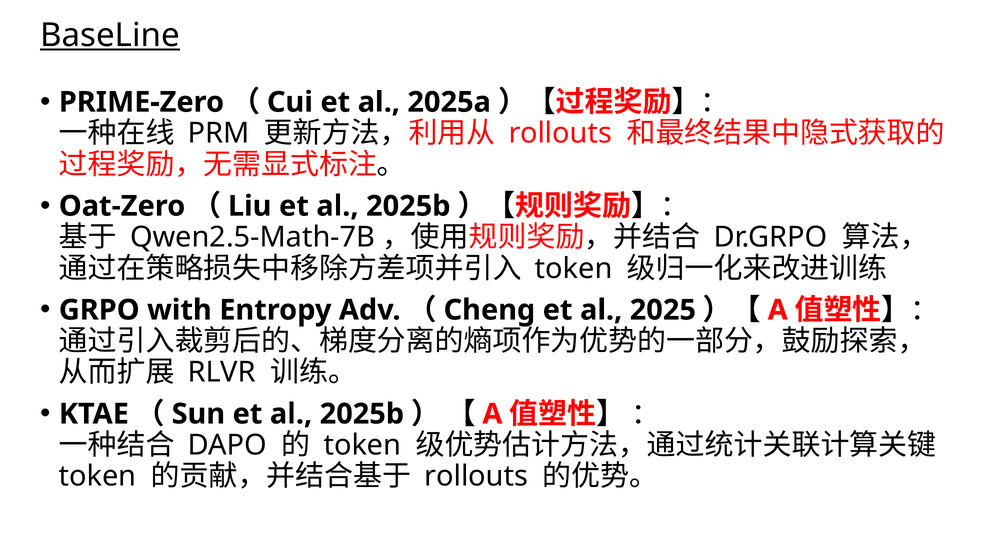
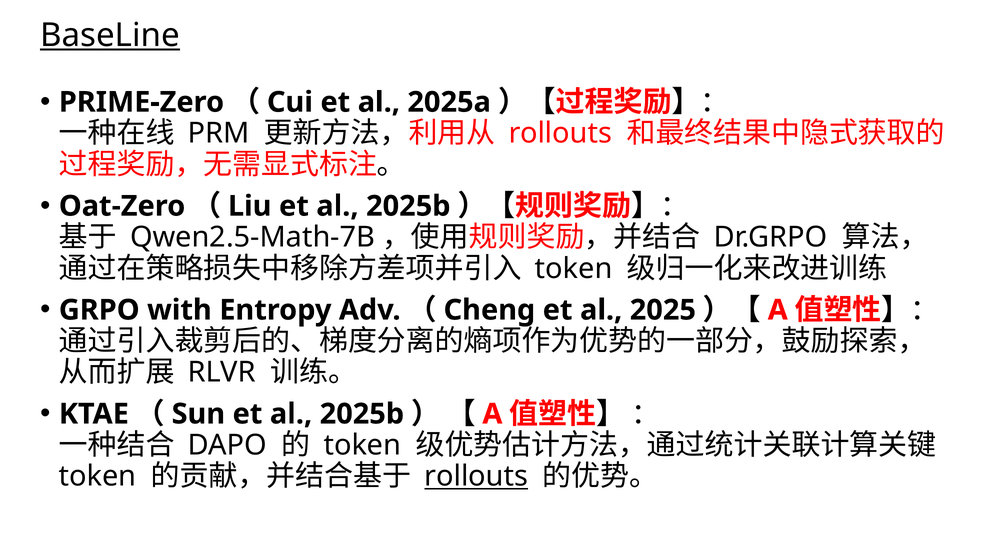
rollouts underline: none -> present (476, 477)
